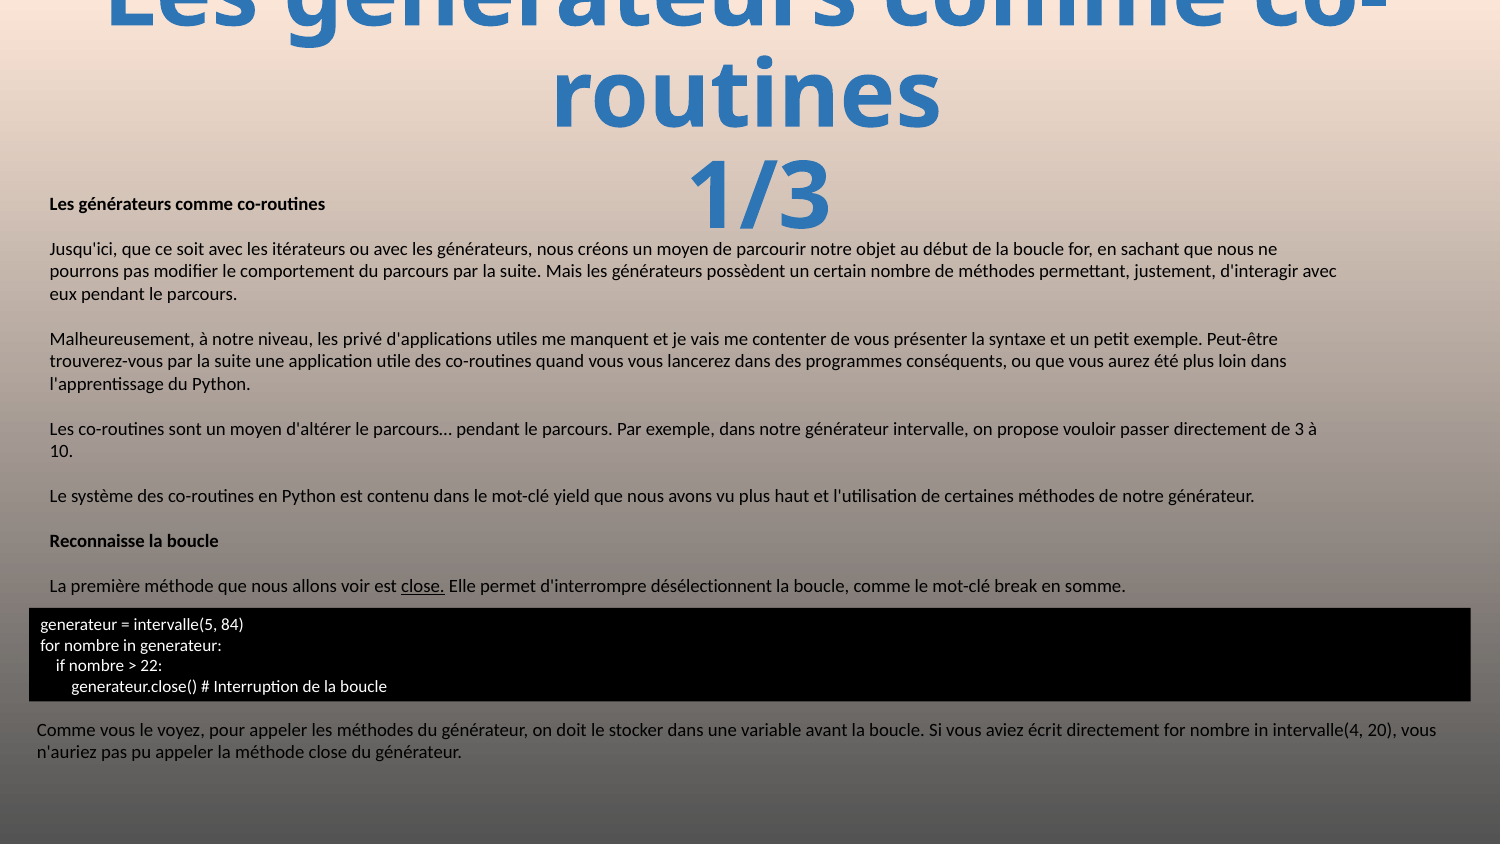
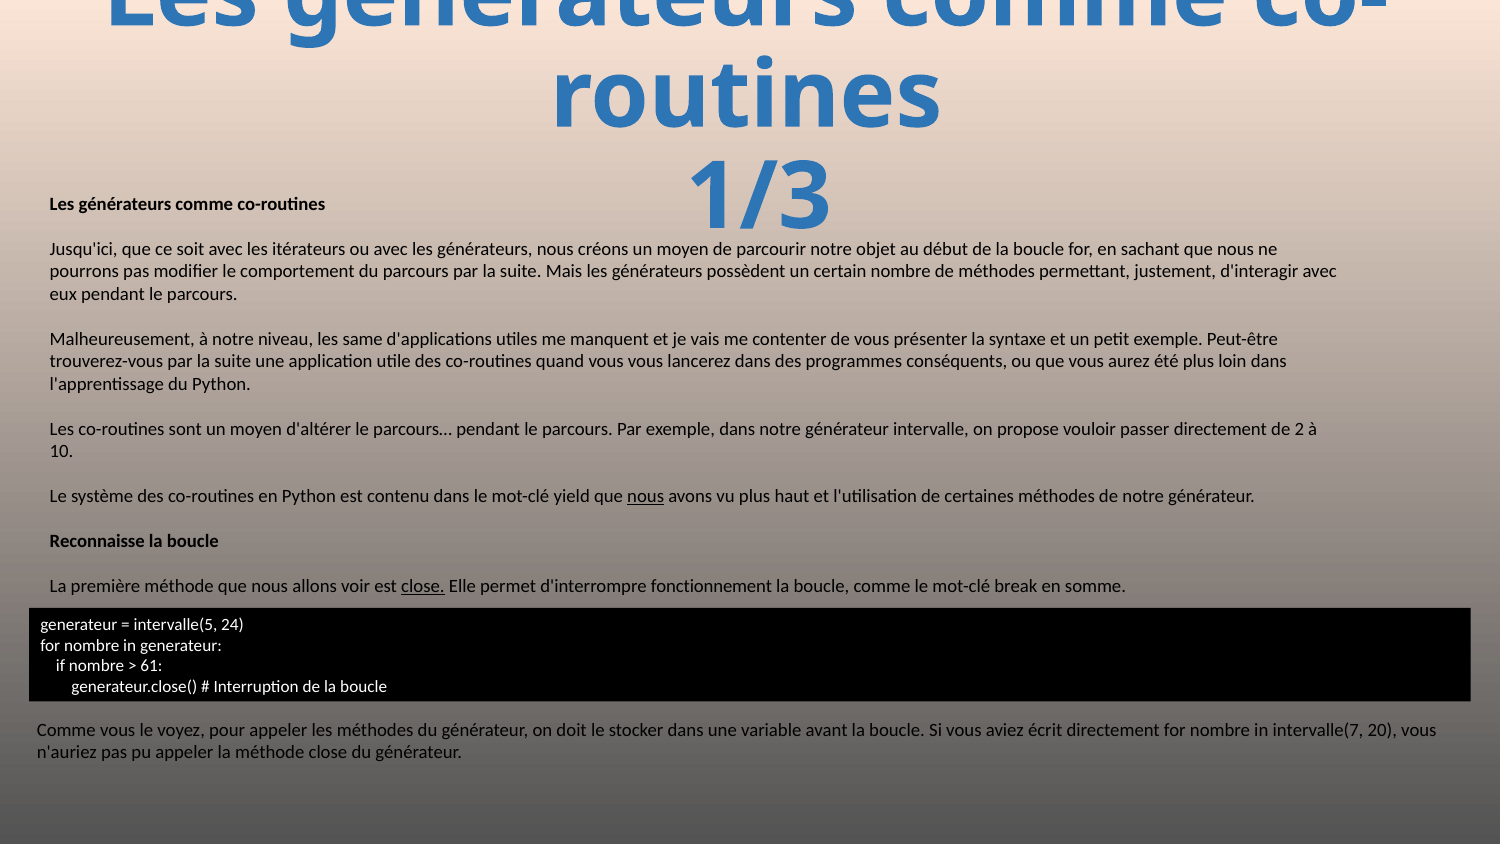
privé: privé -> same (363, 339)
3: 3 -> 2 (1299, 429)
nous underline: none -> present (646, 496)
désélectionnent: désélectionnent -> fonctionnement (711, 586)
84: 84 -> 24 (233, 625)
22: 22 -> 61 (151, 666)
intervalle(4: intervalle(4 -> intervalle(7 (1318, 730)
